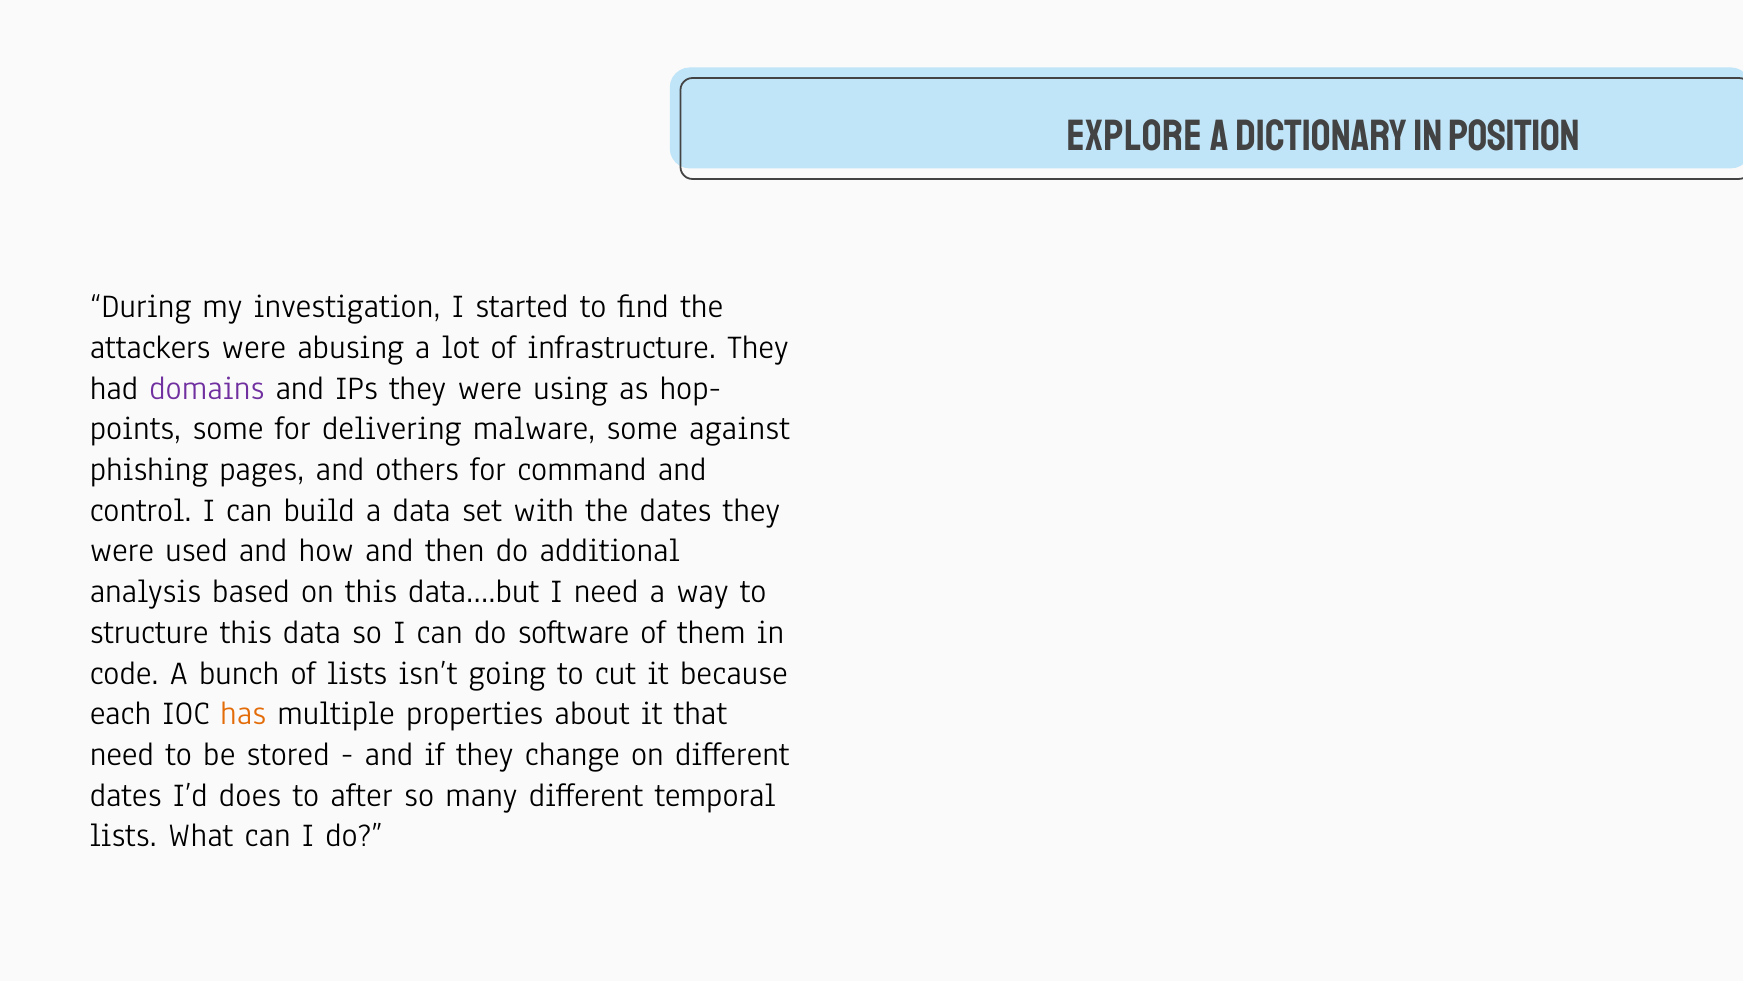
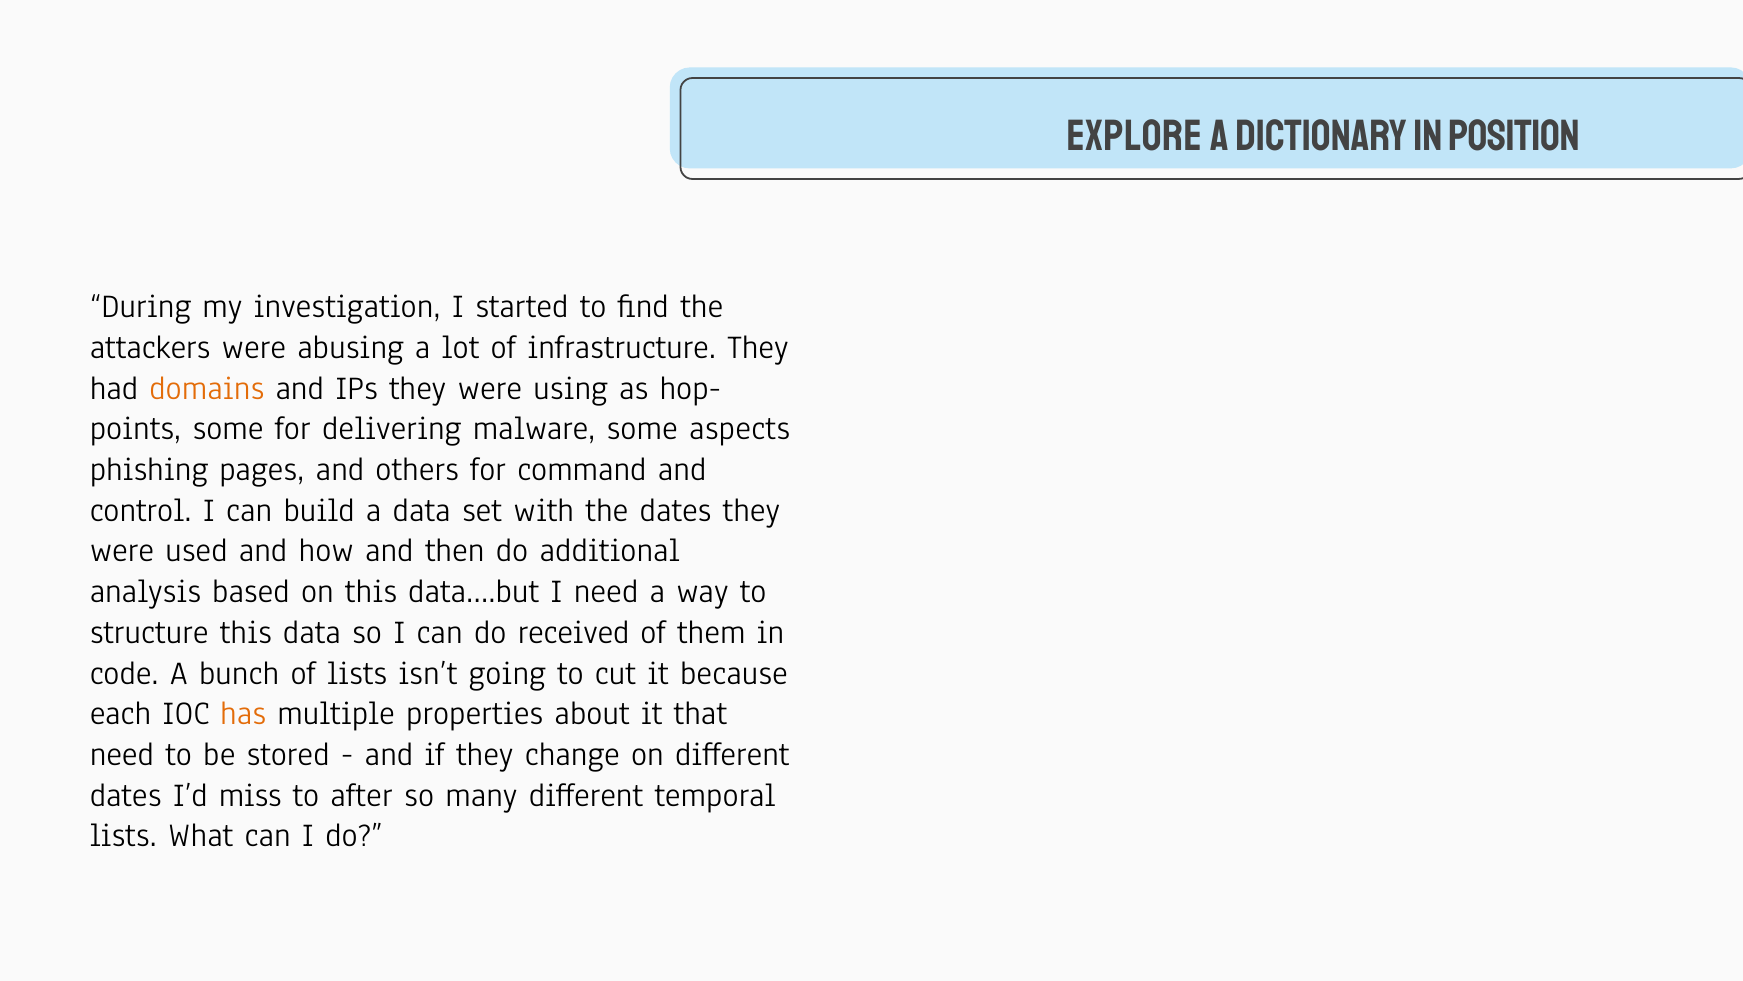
domains colour: purple -> orange (207, 388)
against: against -> aspects (740, 428)
software: software -> received (574, 632)
does: does -> miss (250, 795)
